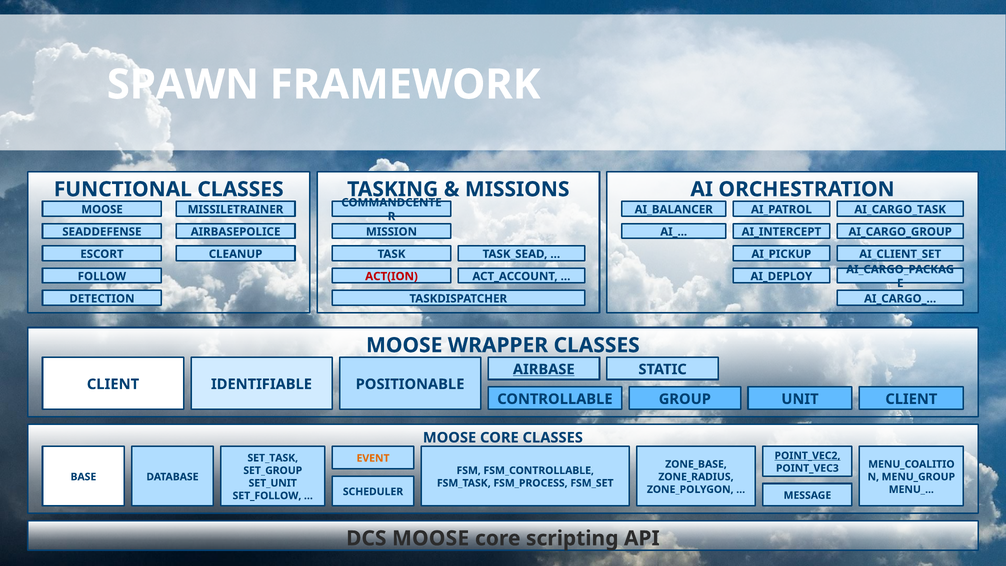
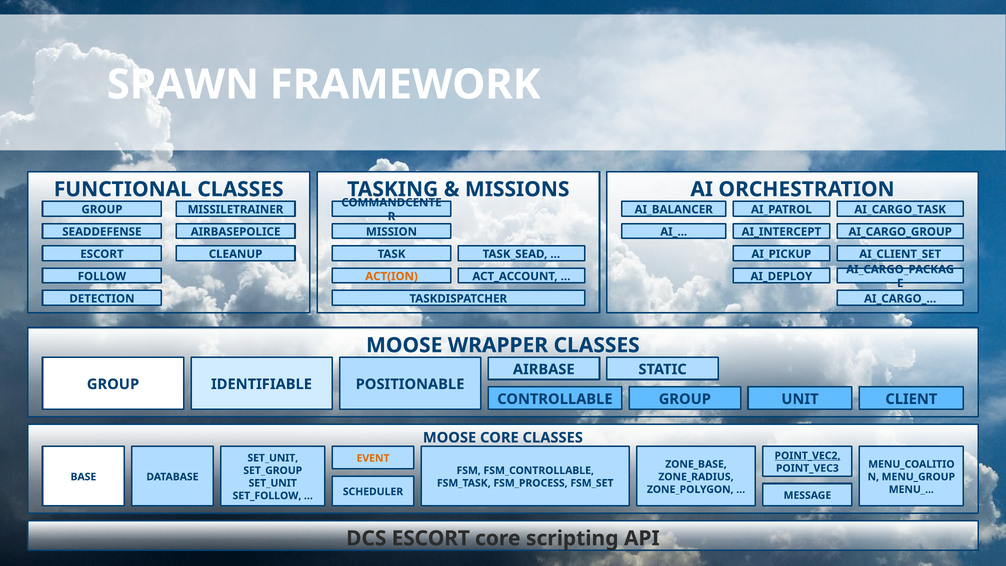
MOOSE: MOOSE -> GROUP (102, 209)
ACT(ION colour: red -> orange (392, 276)
AIRBASE underline: present -> none (544, 369)
CLIENT: CLIENT -> GROUP (113, 384)
SET_TASK: SET_TASK -> SET_UNIT (273, 458)
DCS MOOSE: MOOSE -> ESCORT (431, 538)
